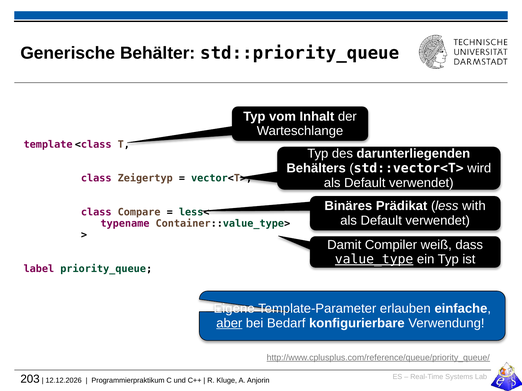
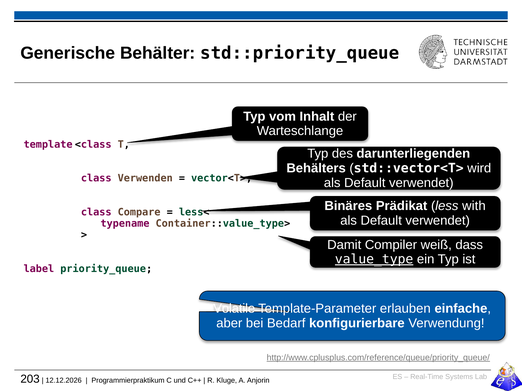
Zeigertyp: Zeigertyp -> Verwenden (145, 179)
Eigene: Eigene -> Volatile (234, 309)
aber underline: present -> none (229, 323)
